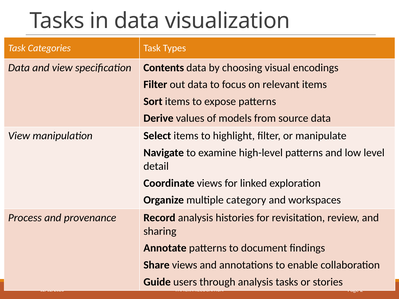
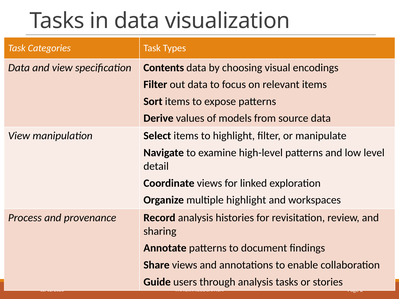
multiple category: category -> highlight (246, 200)
